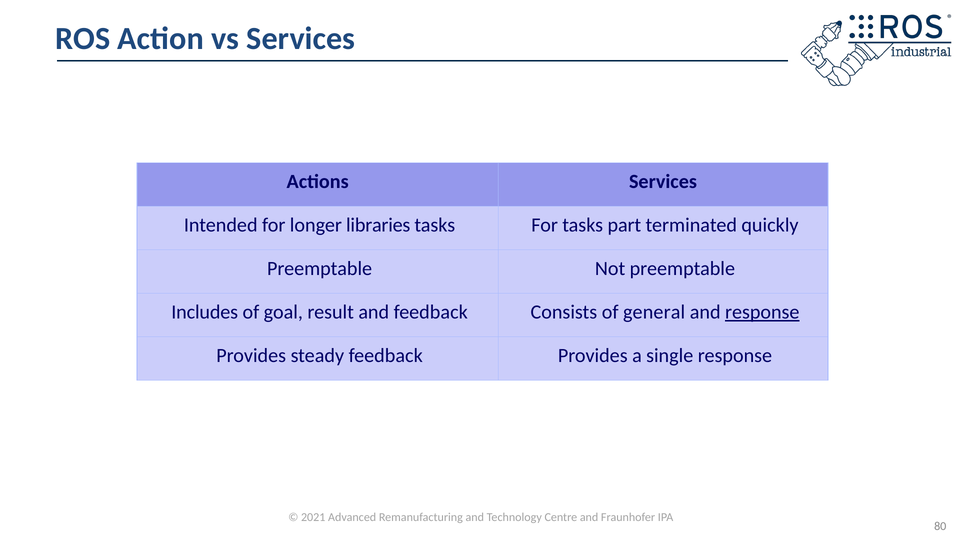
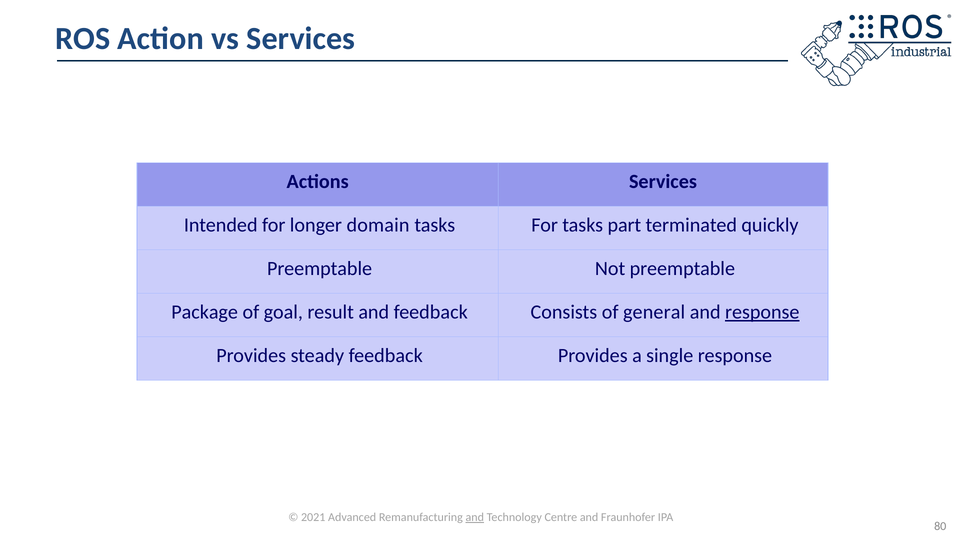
libraries: libraries -> domain (378, 225)
Includes: Includes -> Package (205, 312)
and underline: none -> present (475, 517)
